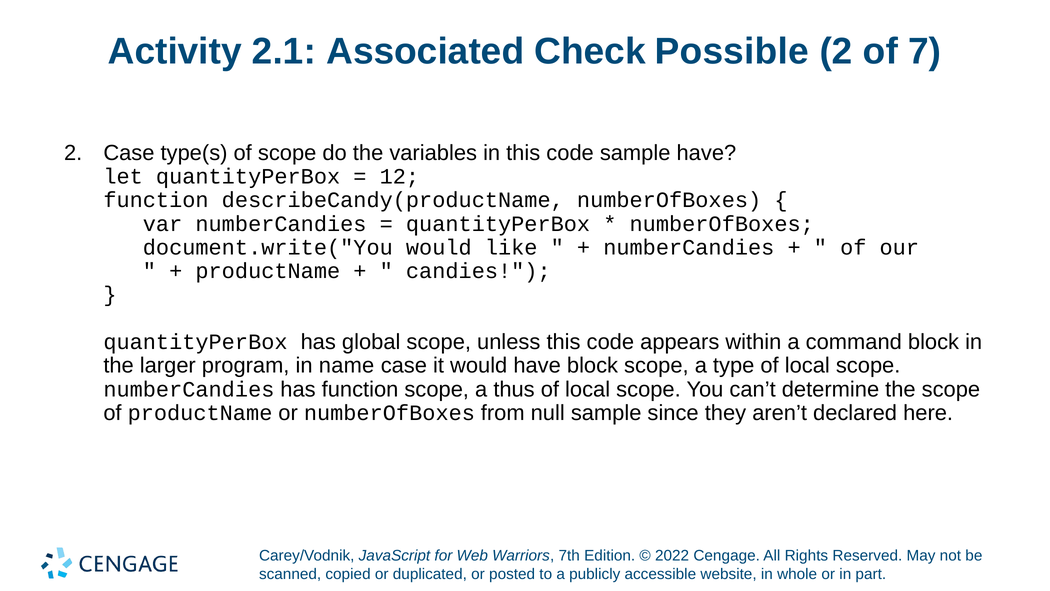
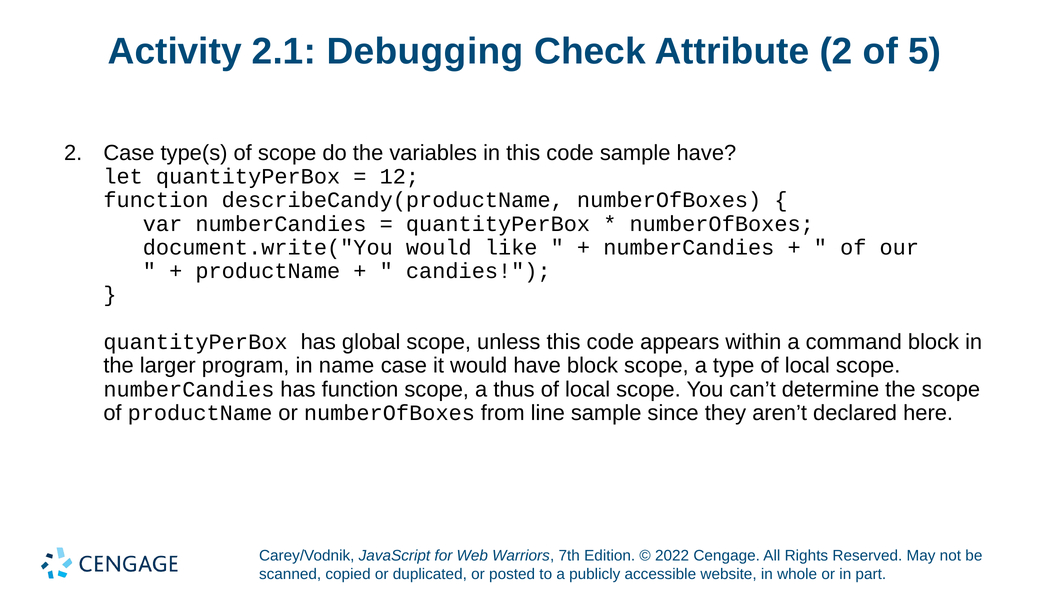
Associated: Associated -> Debugging (425, 51)
Possible: Possible -> Attribute (732, 51)
7: 7 -> 5 (925, 51)
null: null -> line (548, 413)
